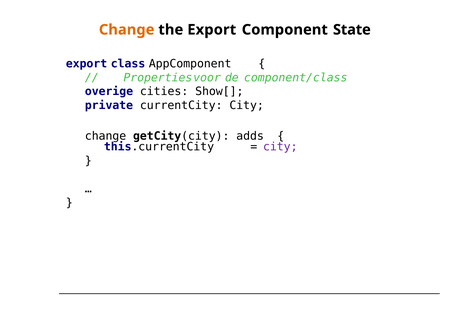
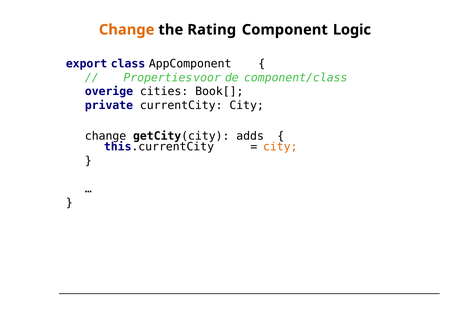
the Export: Export -> Rating (212, 30)
State: State -> Logic (352, 30)
Show[: Show[ -> Book[ (219, 92)
city colour: purple -> orange (280, 147)
